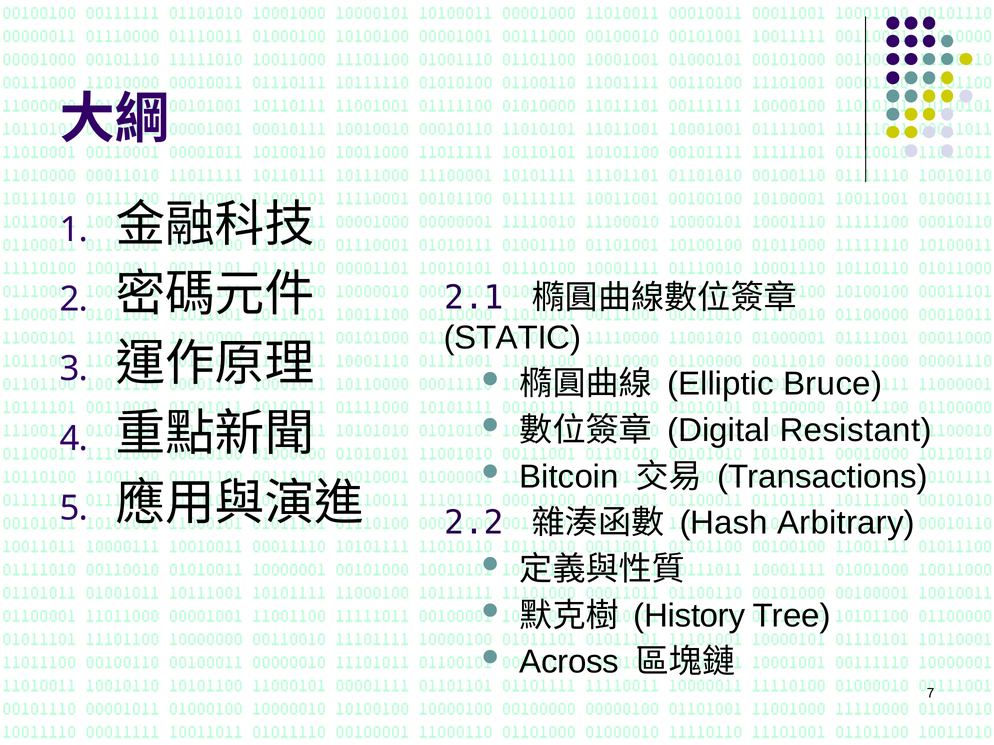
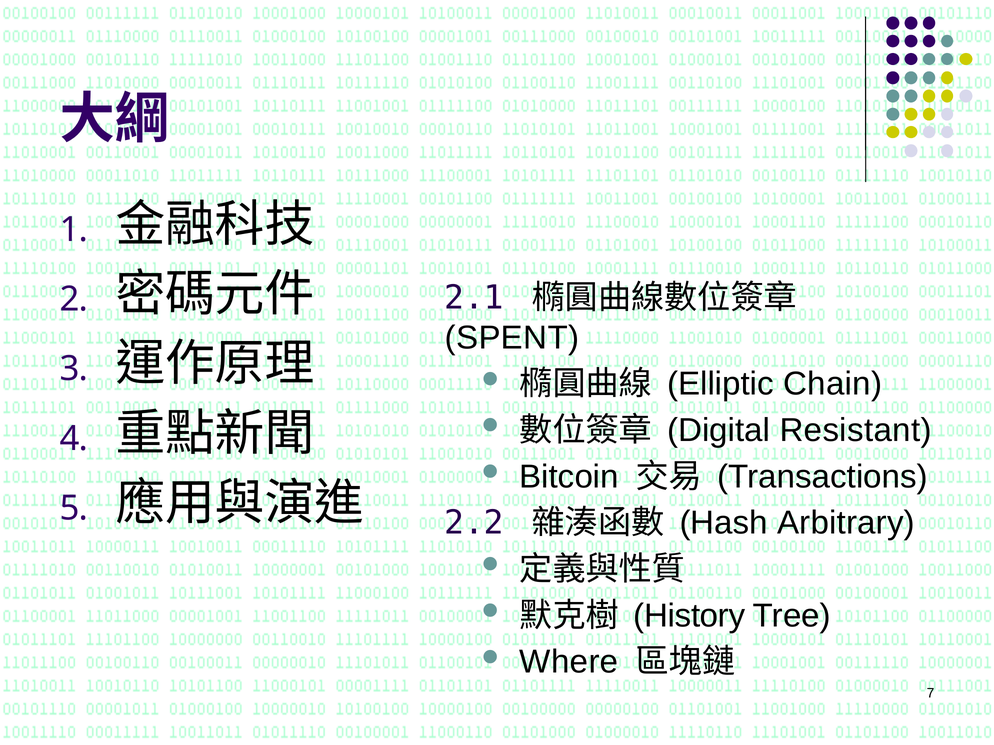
STATIC: STATIC -> SPENT (512, 338)
Bruce: Bruce -> Chain (833, 384)
Across: Across -> Where (569, 662)
